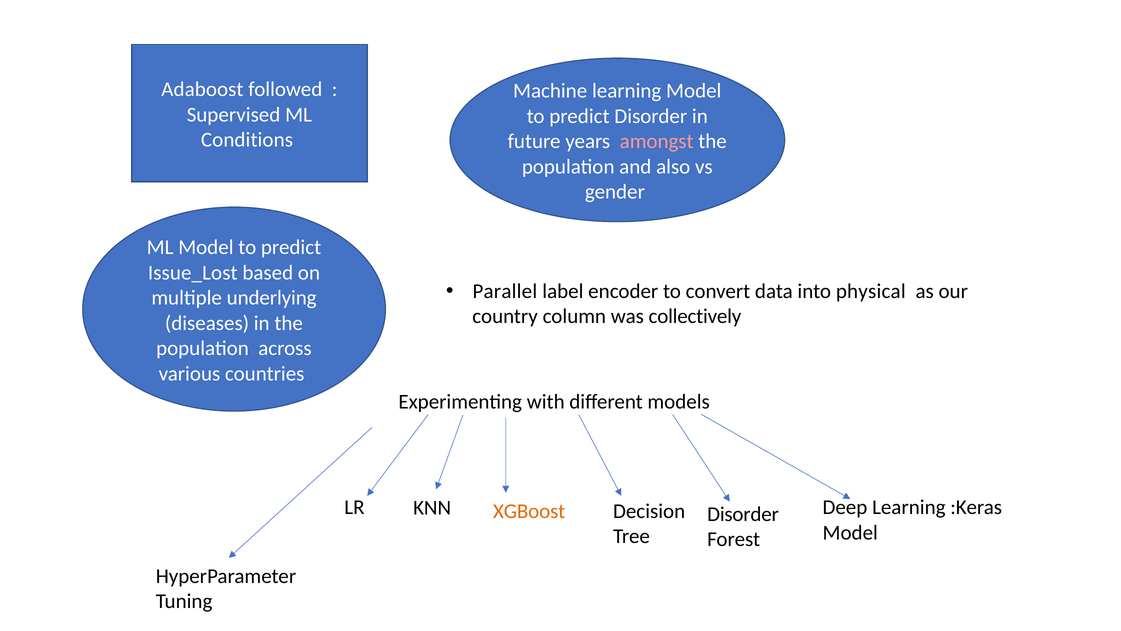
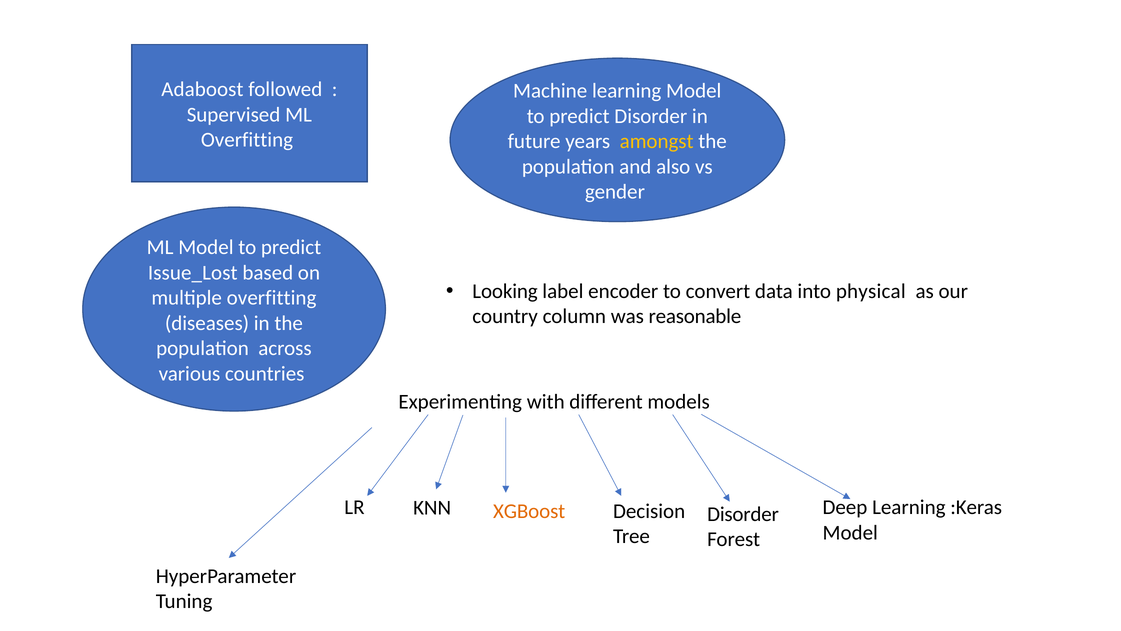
Conditions: Conditions -> Overfitting (247, 140)
amongst colour: pink -> yellow (657, 141)
Parallel: Parallel -> Looking (505, 291)
multiple underlying: underlying -> overfitting (272, 298)
collectively: collectively -> reasonable (695, 316)
